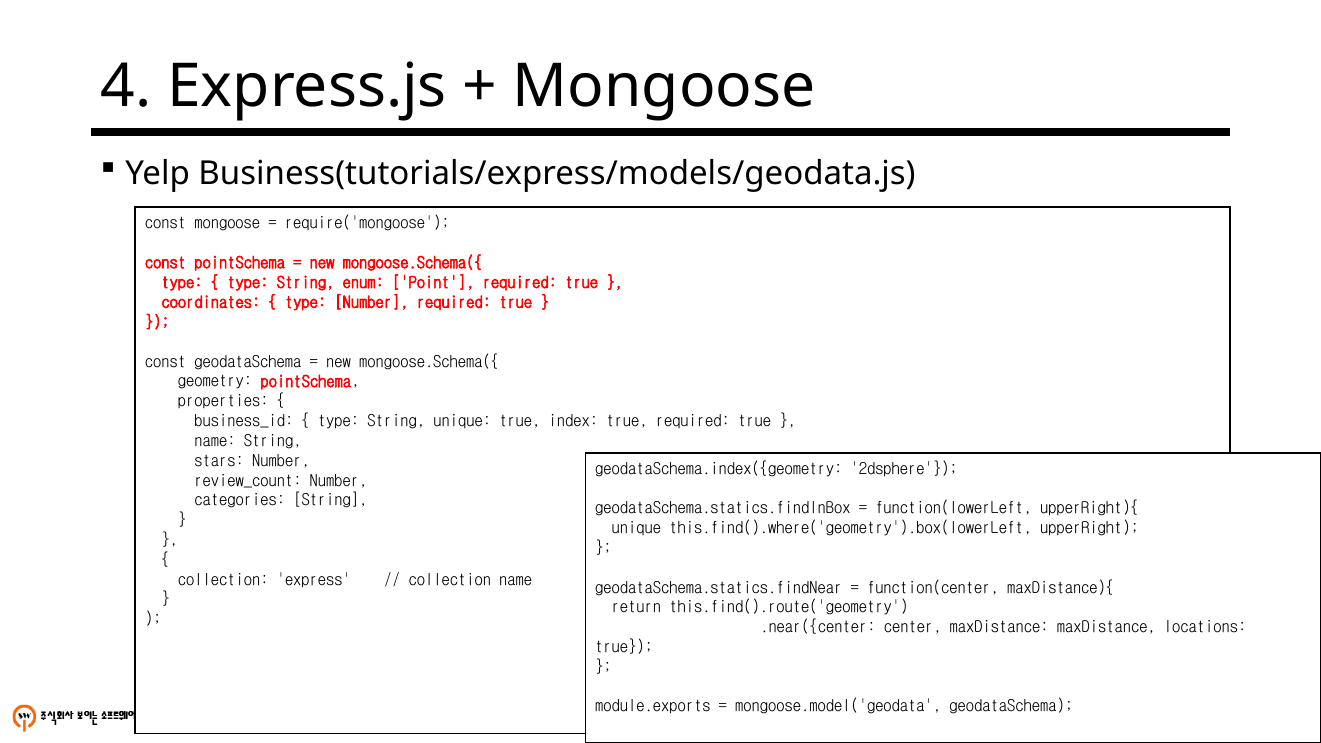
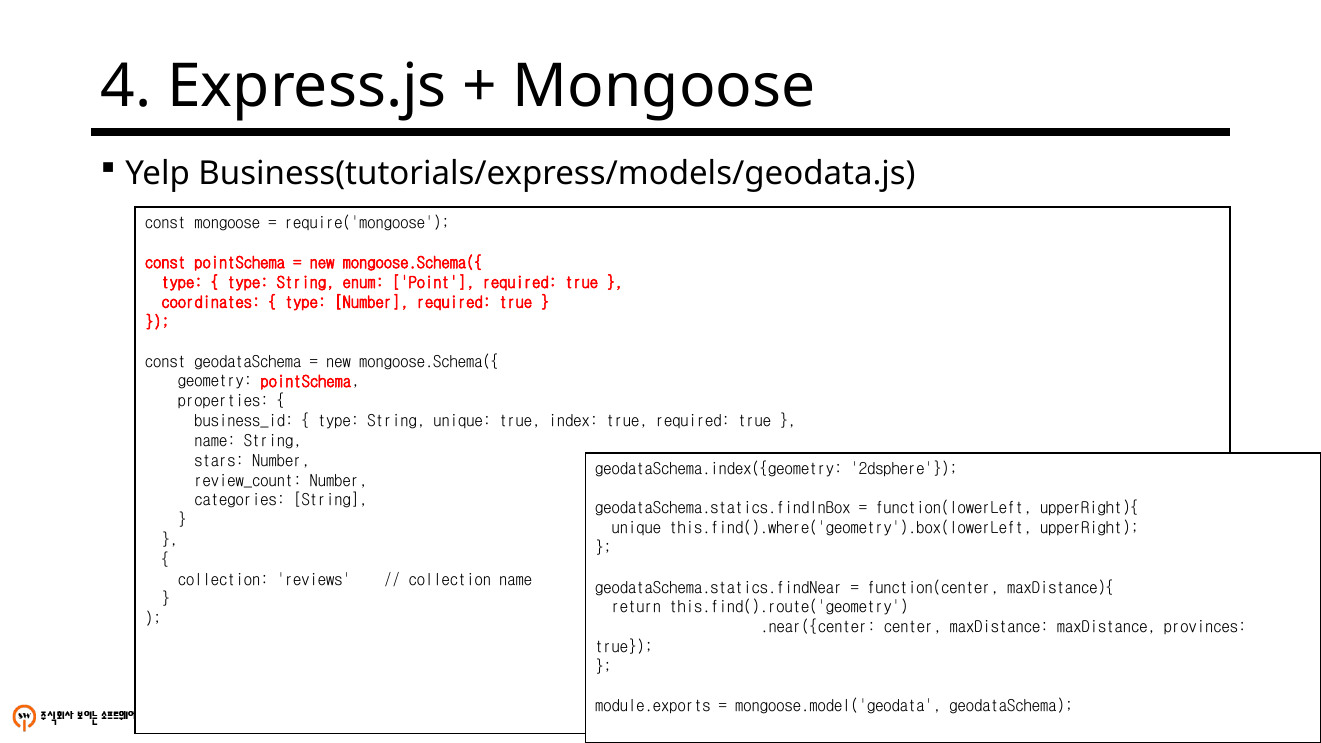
express: express -> reviews (314, 580)
locations: locations -> provinces (1205, 627)
